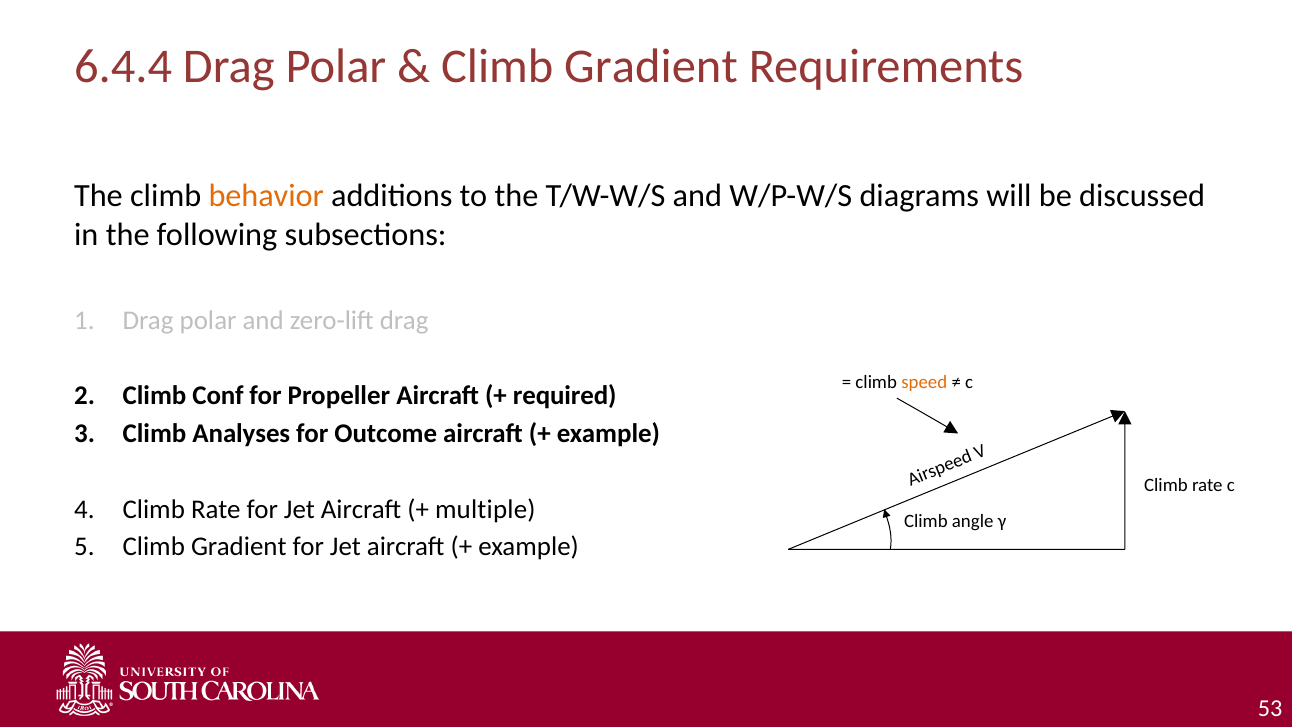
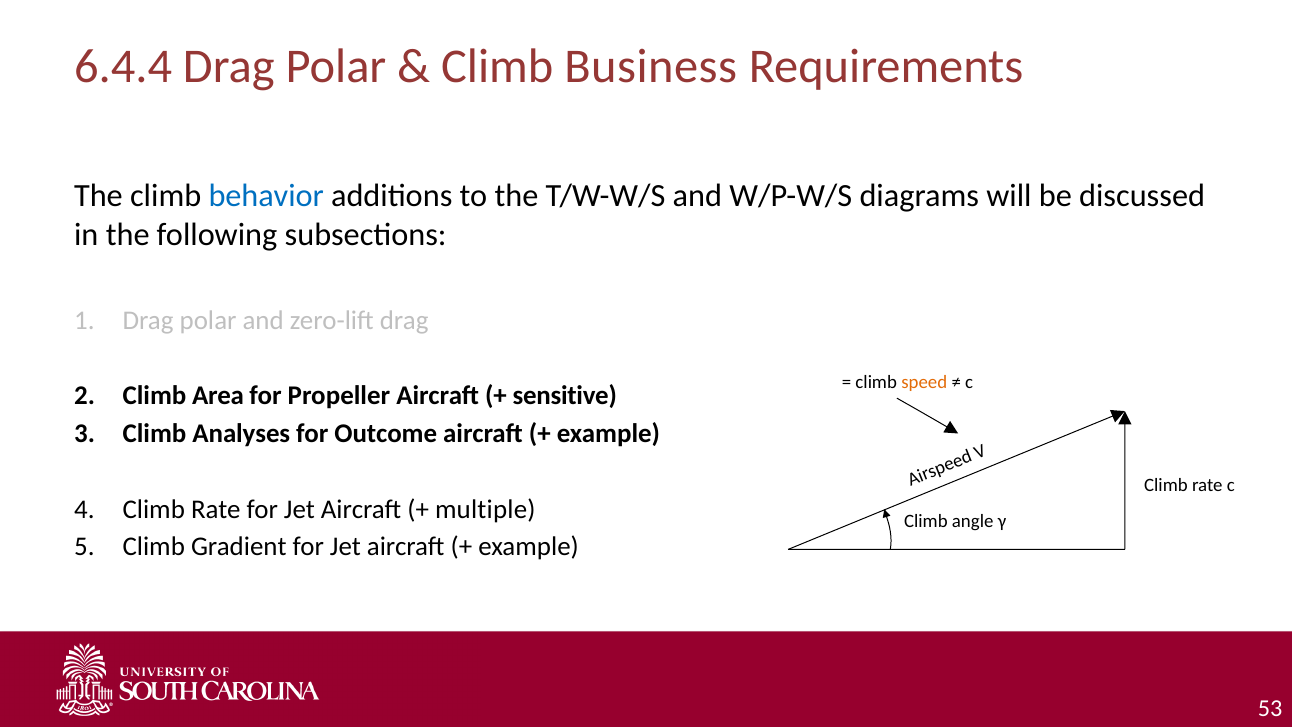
Gradient: Gradient -> Business (651, 66)
behavior colour: orange -> blue (266, 196)
Conf: Conf -> Area (218, 396)
required: required -> sensitive (565, 396)
